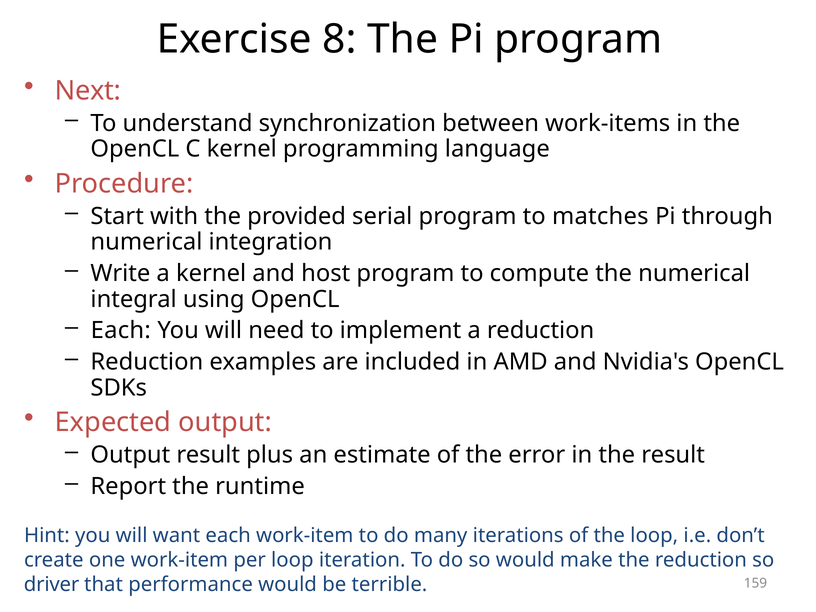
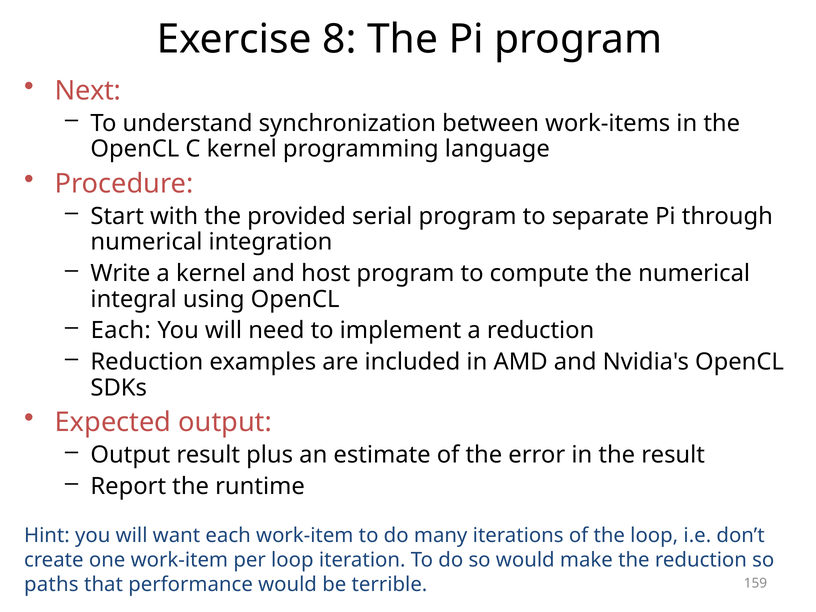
matches: matches -> separate (600, 216)
driver: driver -> paths (51, 585)
